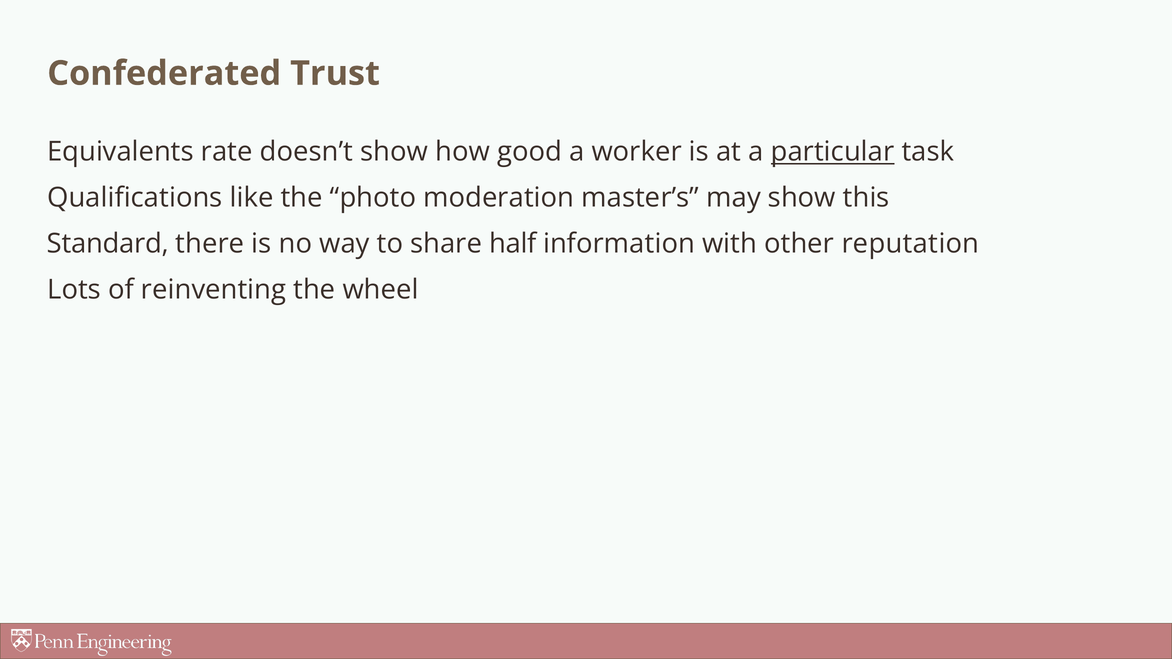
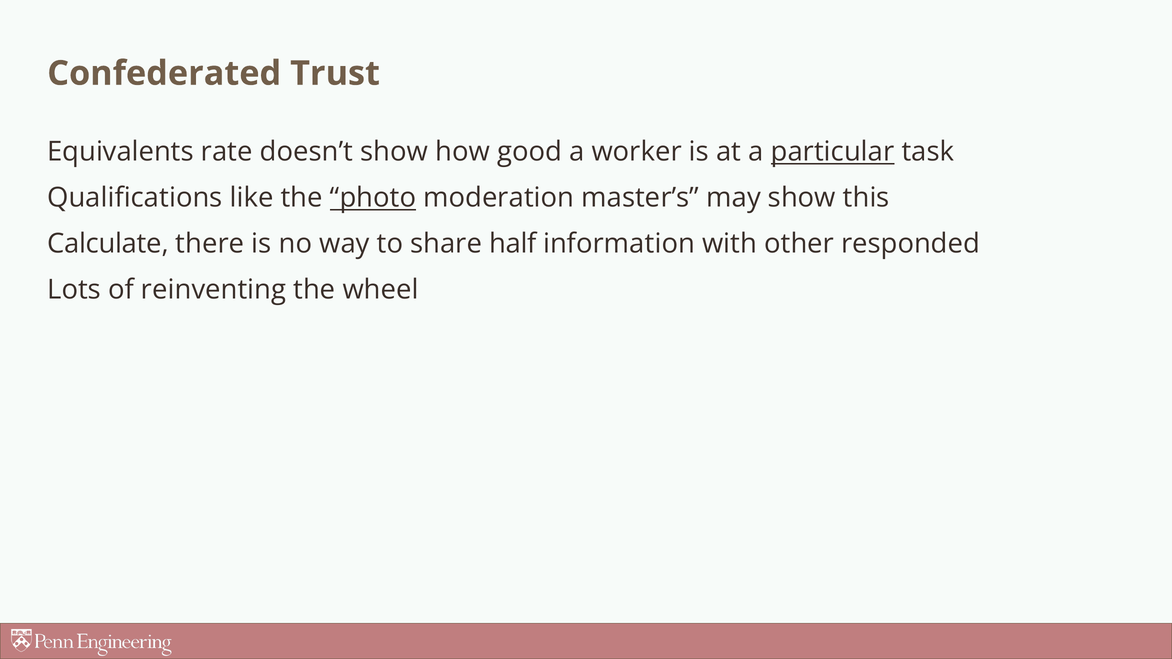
photo underline: none -> present (373, 198)
Standard: Standard -> Calculate (108, 244)
reputation: reputation -> responded (911, 244)
